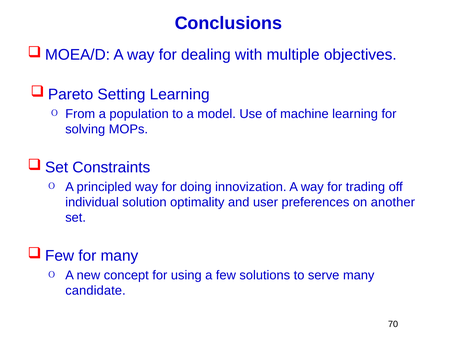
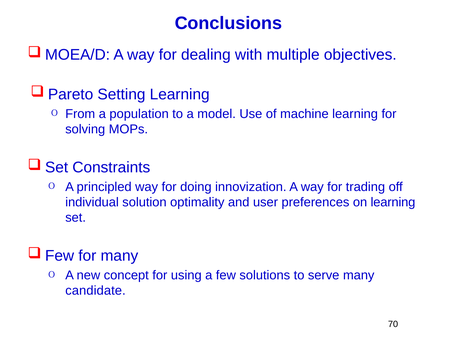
on another: another -> learning (393, 202)
